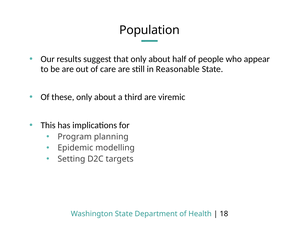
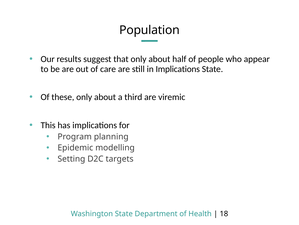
in Reasonable: Reasonable -> Implications (178, 69)
